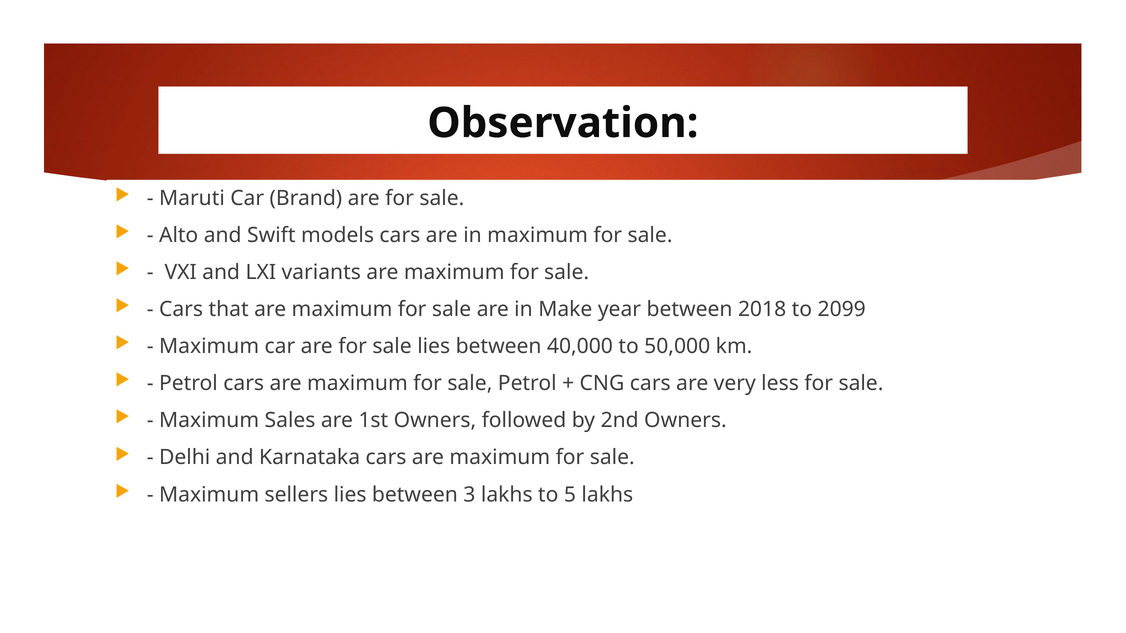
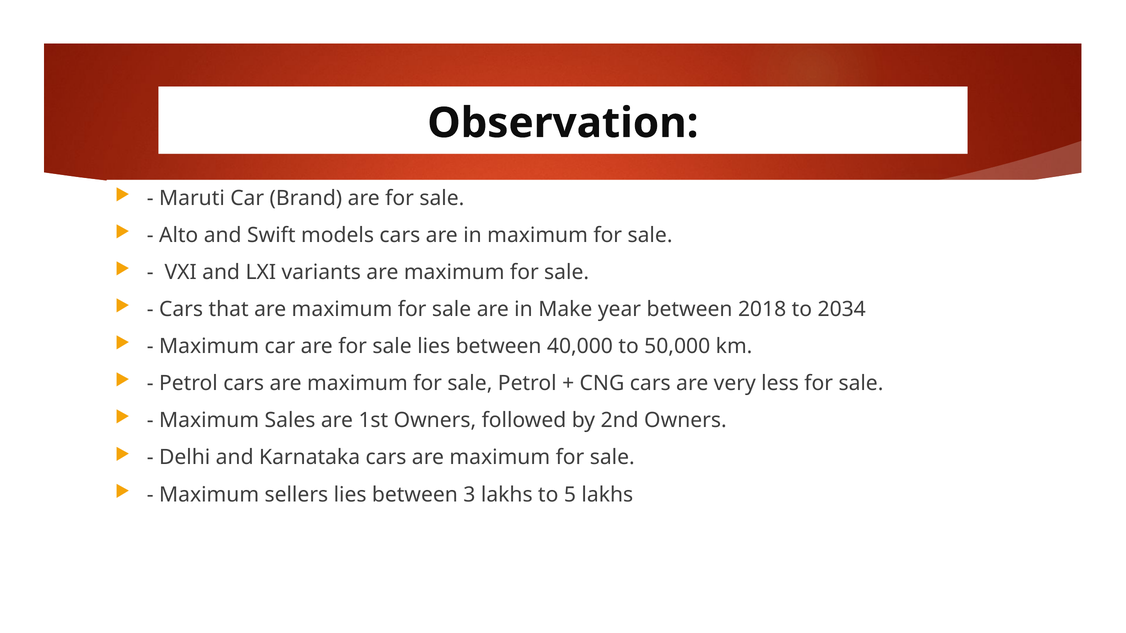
2099: 2099 -> 2034 (842, 309)
